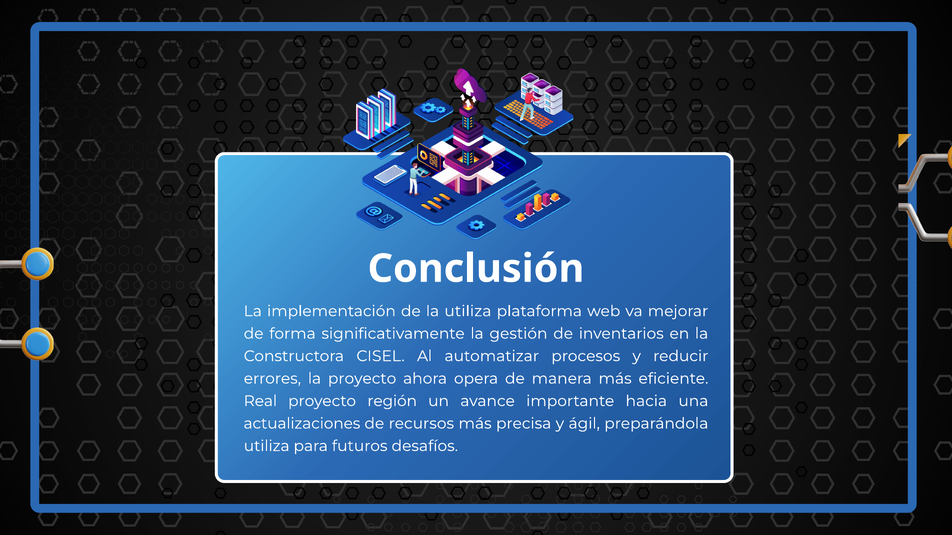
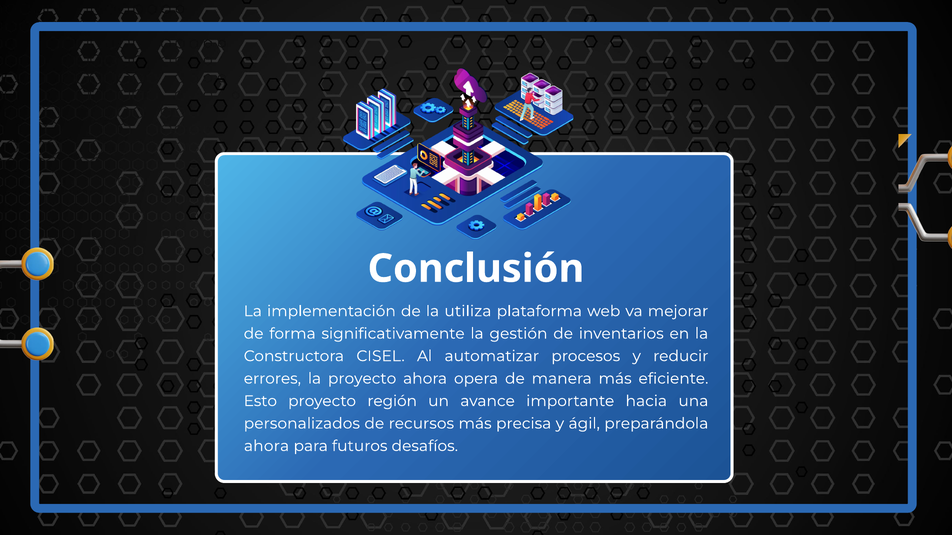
Real: Real -> Esto (260, 401)
actualizaciones: actualizaciones -> personalizados (302, 424)
utiliza: utiliza -> ahora (267, 446)
